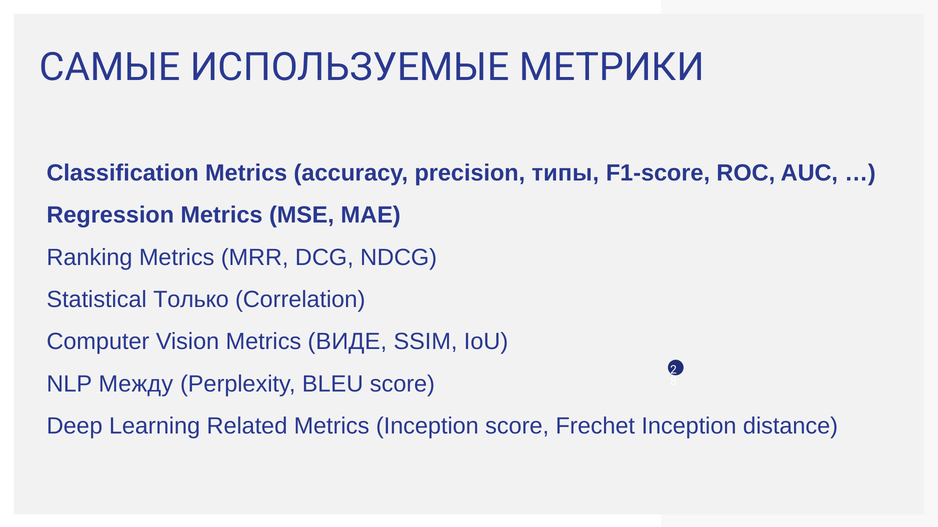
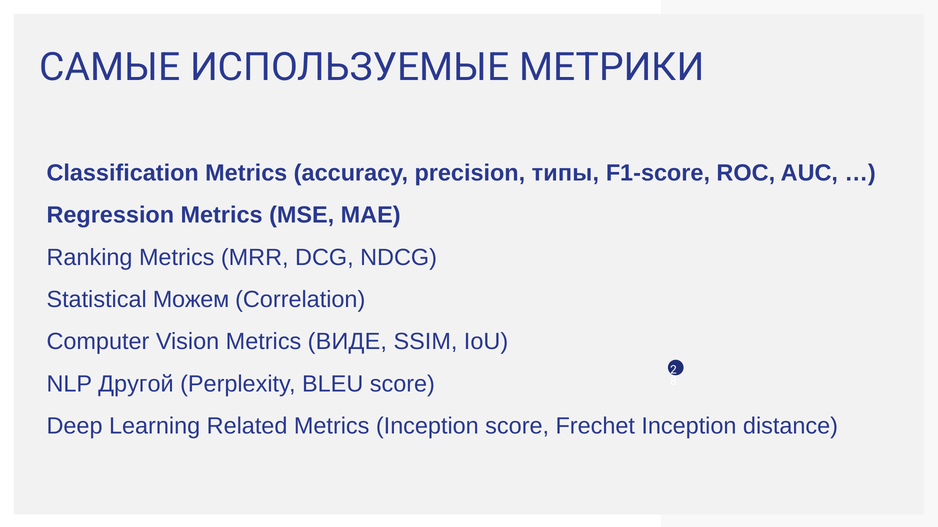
Только: Только -> Можем (191, 300)
Между: Между -> Другой (136, 384)
